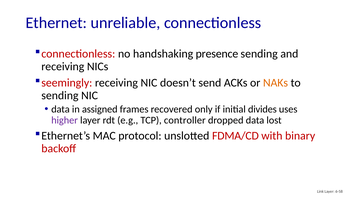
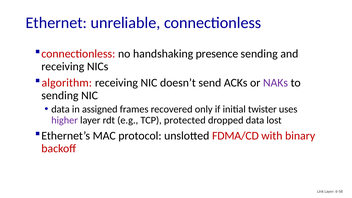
seemingly: seemingly -> algorithm (67, 83)
NAKs colour: orange -> purple (276, 83)
divides: divides -> twister (262, 109)
controller: controller -> protected (185, 120)
